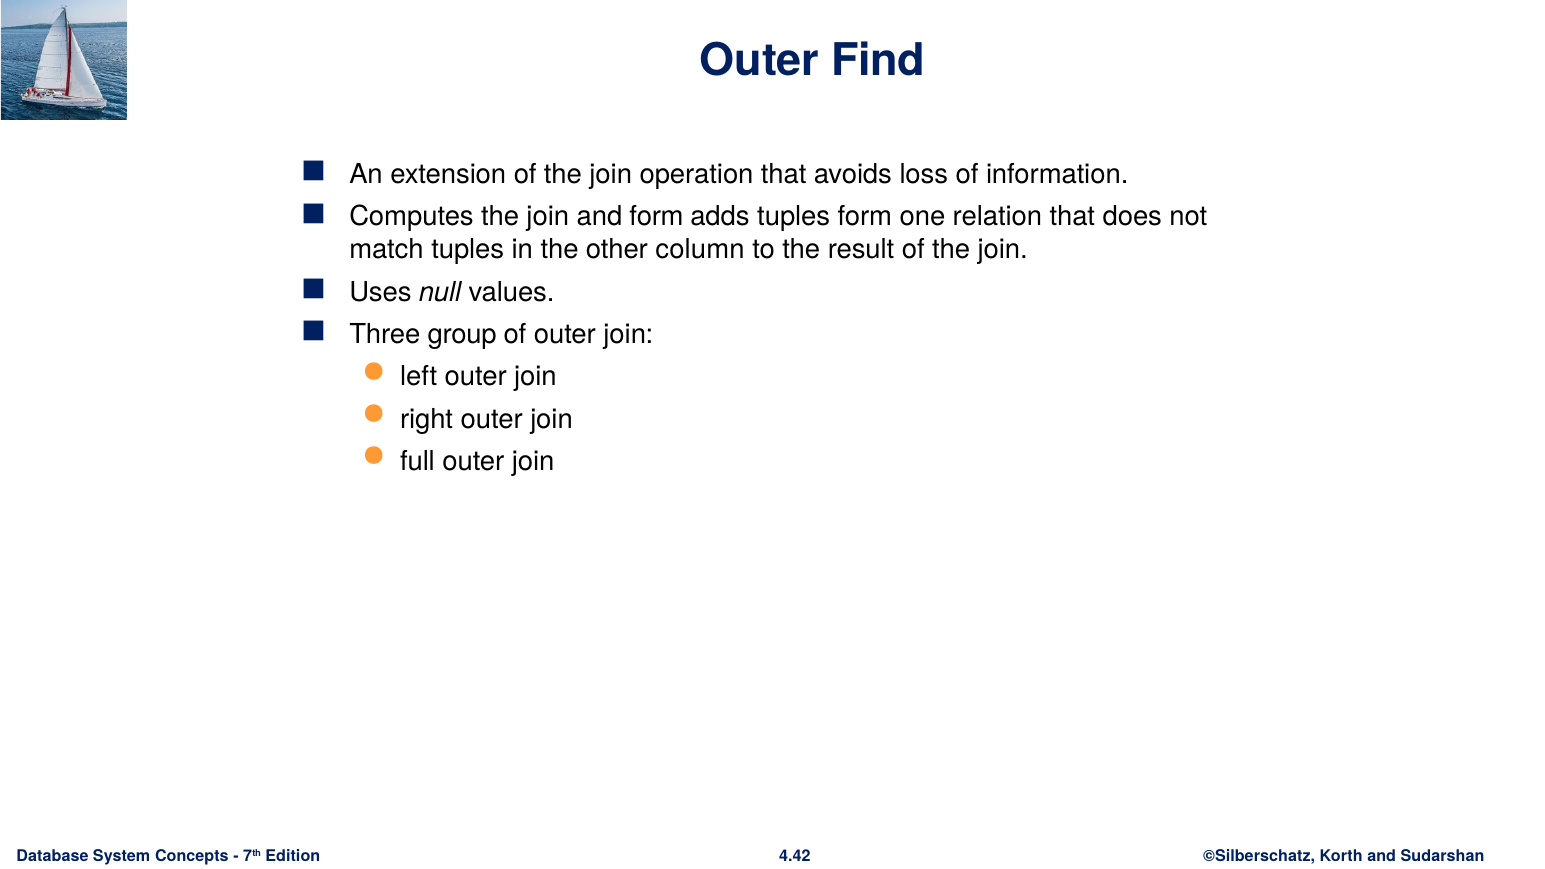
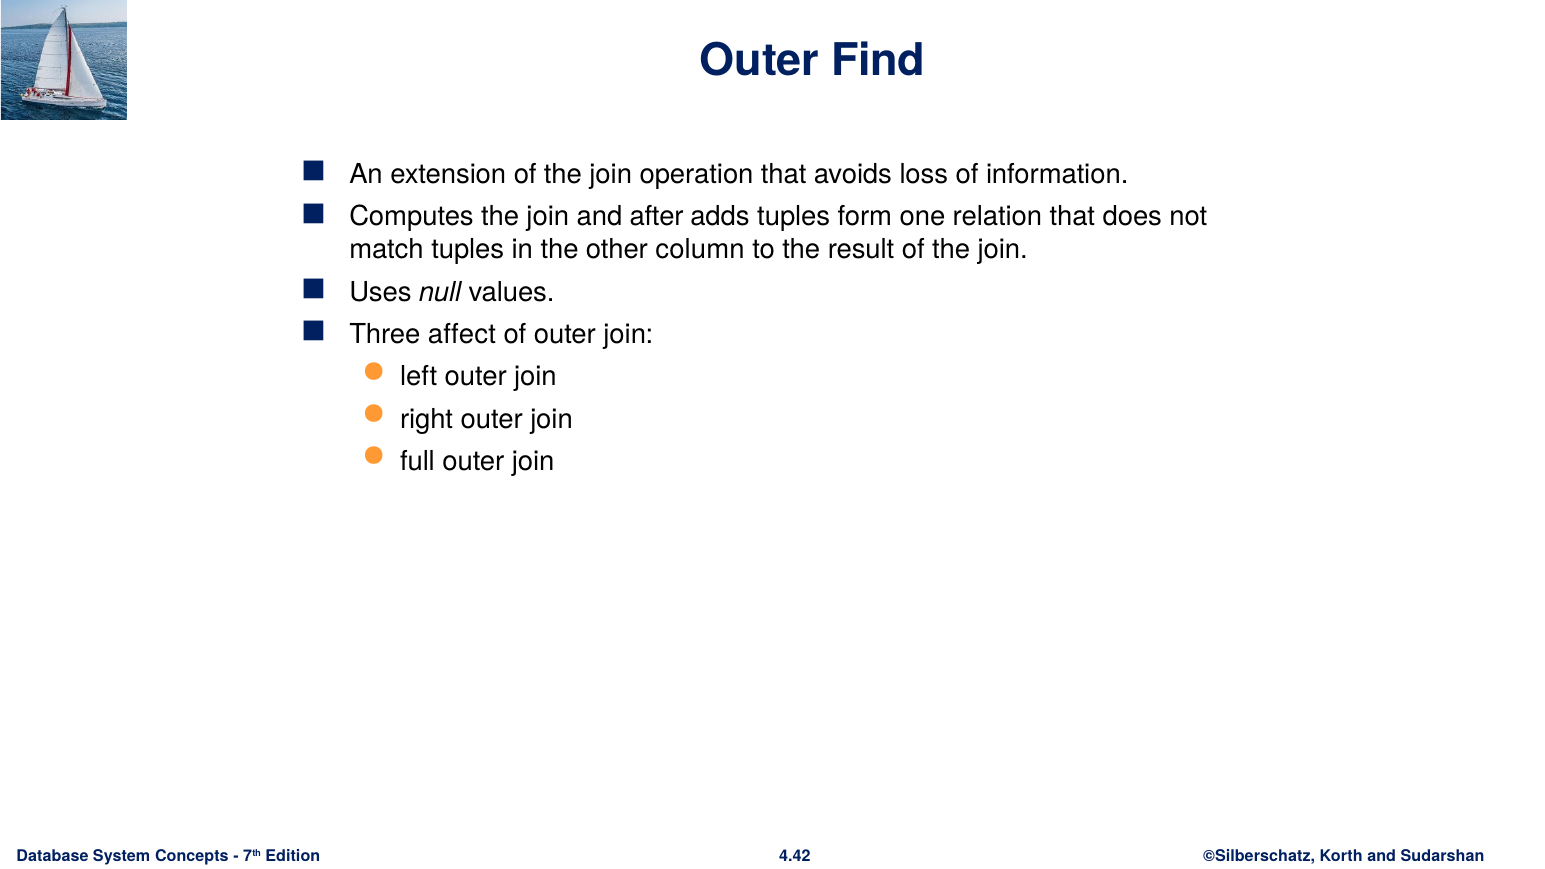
and form: form -> after (656, 217)
group: group -> affect (462, 334)
